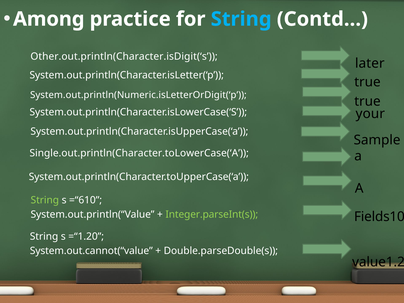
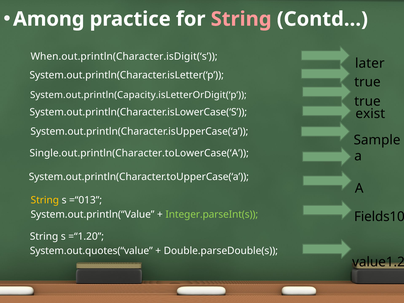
String colour: light blue -> pink (241, 19)
Other.out.println(Character.isDigit(‘s: Other.out.println(Character.isDigit(‘s -> When.out.println(Character.isDigit(‘s (124, 56)
System.out.println(Numeric.isLetterOrDigit(‘p: System.out.println(Numeric.isLetterOrDigit(‘p -> System.out.println(Capacity.isLetterOrDigit(‘p (138, 95)
your: your -> exist (370, 114)
String colour: light green -> yellow (45, 200)
=“610: =“610 -> =“013 (86, 200)
System.out.cannot(“value: System.out.cannot(“value -> System.out.quotes(“value (91, 251)
